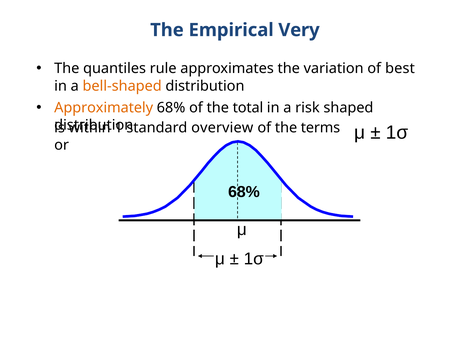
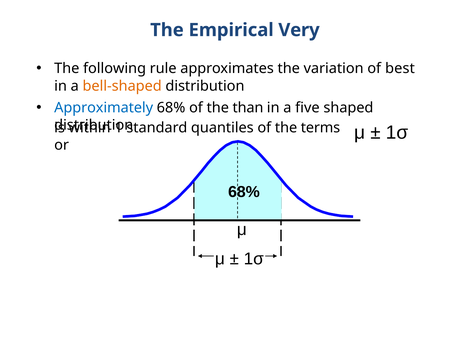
quantiles: quantiles -> following (115, 69)
Approximately colour: orange -> blue (104, 108)
total: total -> than (248, 108)
risk: risk -> five (307, 108)
overview: overview -> quantiles (222, 128)
